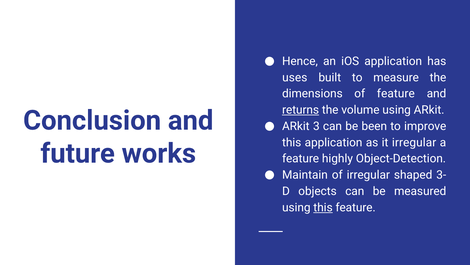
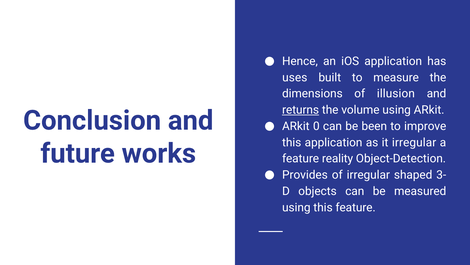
of feature: feature -> illusion (396, 94)
3: 3 -> 0 (316, 126)
highly: highly -> reality (338, 158)
Maintain: Maintain -> Provides (305, 175)
this underline: present -> none (323, 207)
